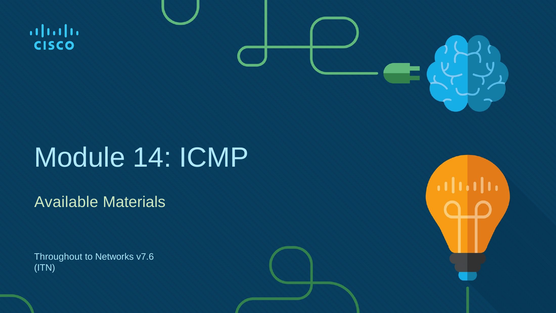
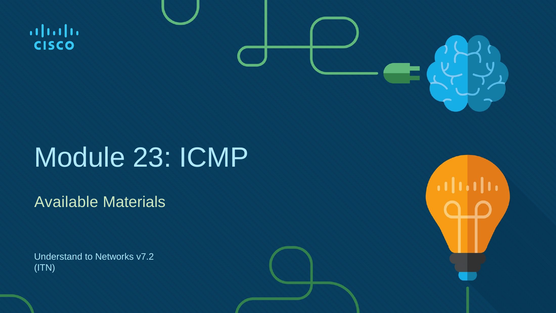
14: 14 -> 23 (152, 157)
Throughout: Throughout -> Understand (58, 257)
v7.6: v7.6 -> v7.2 (145, 257)
